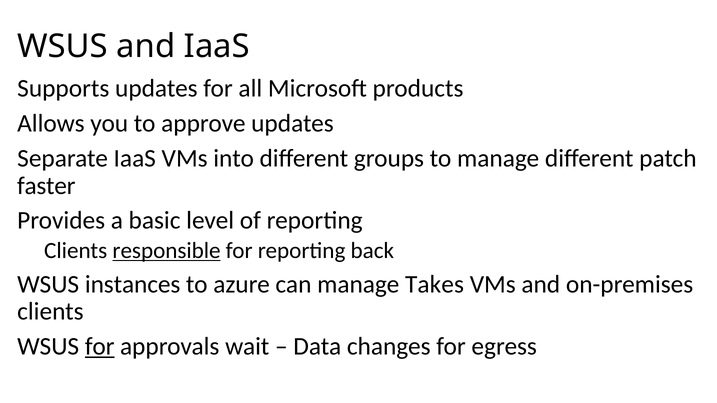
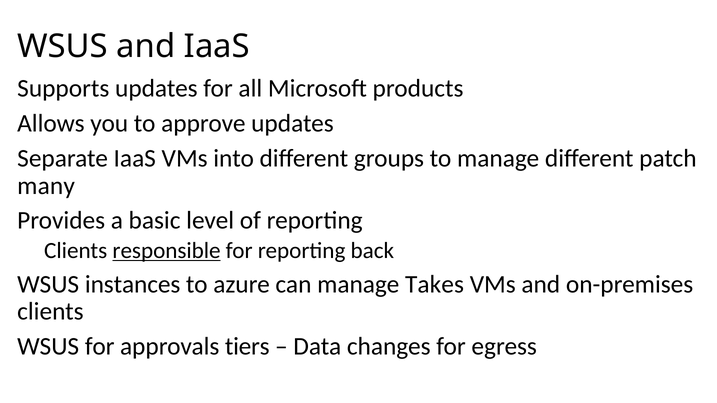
faster: faster -> many (46, 186)
for underline: present -> none (100, 347)
wait: wait -> tiers (247, 347)
